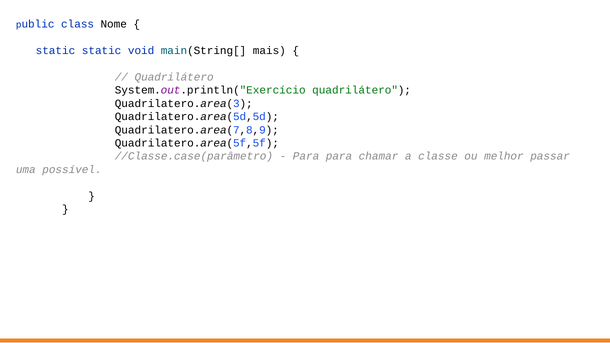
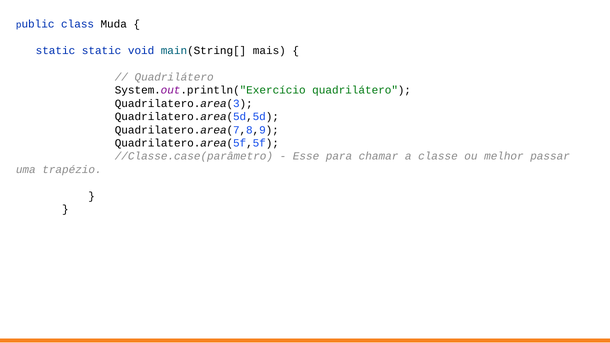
Nome: Nome -> Muda (114, 24)
Para: Para -> Esse (306, 156)
possível: possível -> trapézio (72, 170)
